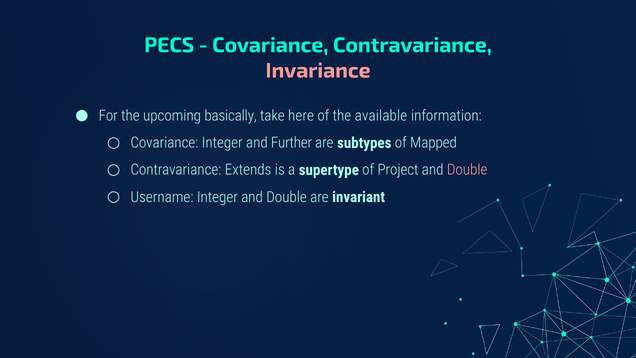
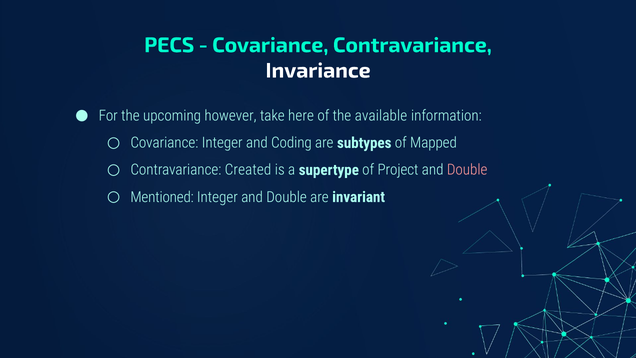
Invariance colour: pink -> white (318, 71)
basically: basically -> however (231, 116)
Further: Further -> Coding (291, 143)
Extends: Extends -> Created (248, 170)
Username: Username -> Mentioned (162, 197)
